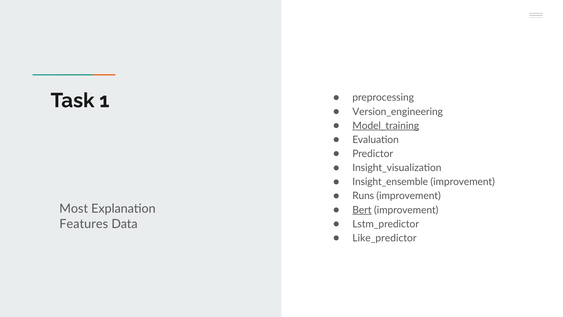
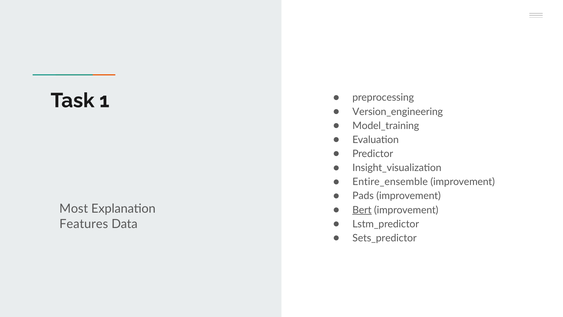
Model_training underline: present -> none (386, 126)
Insight_ensemble: Insight_ensemble -> Entire_ensemble (390, 182)
Runs: Runs -> Pads (363, 196)
Like_predictor: Like_predictor -> Sets_predictor (385, 238)
